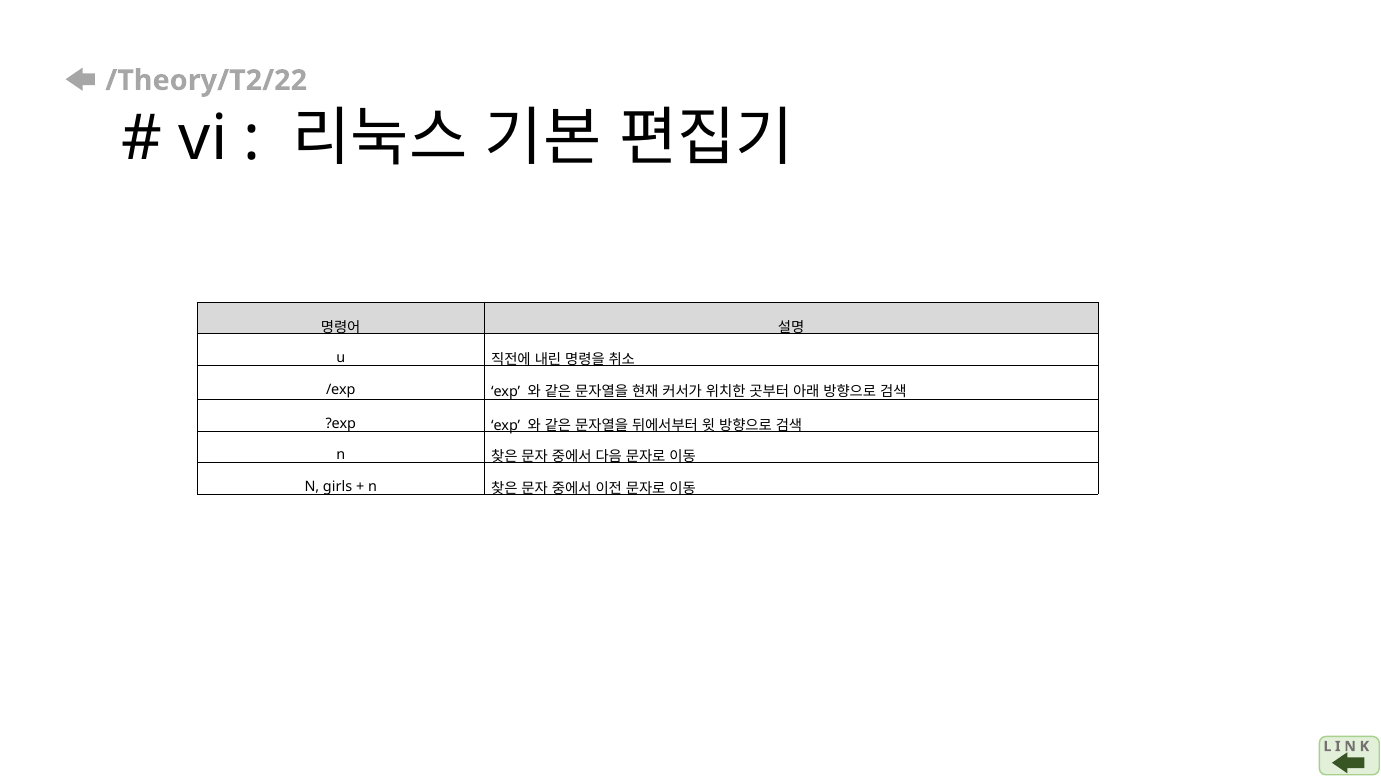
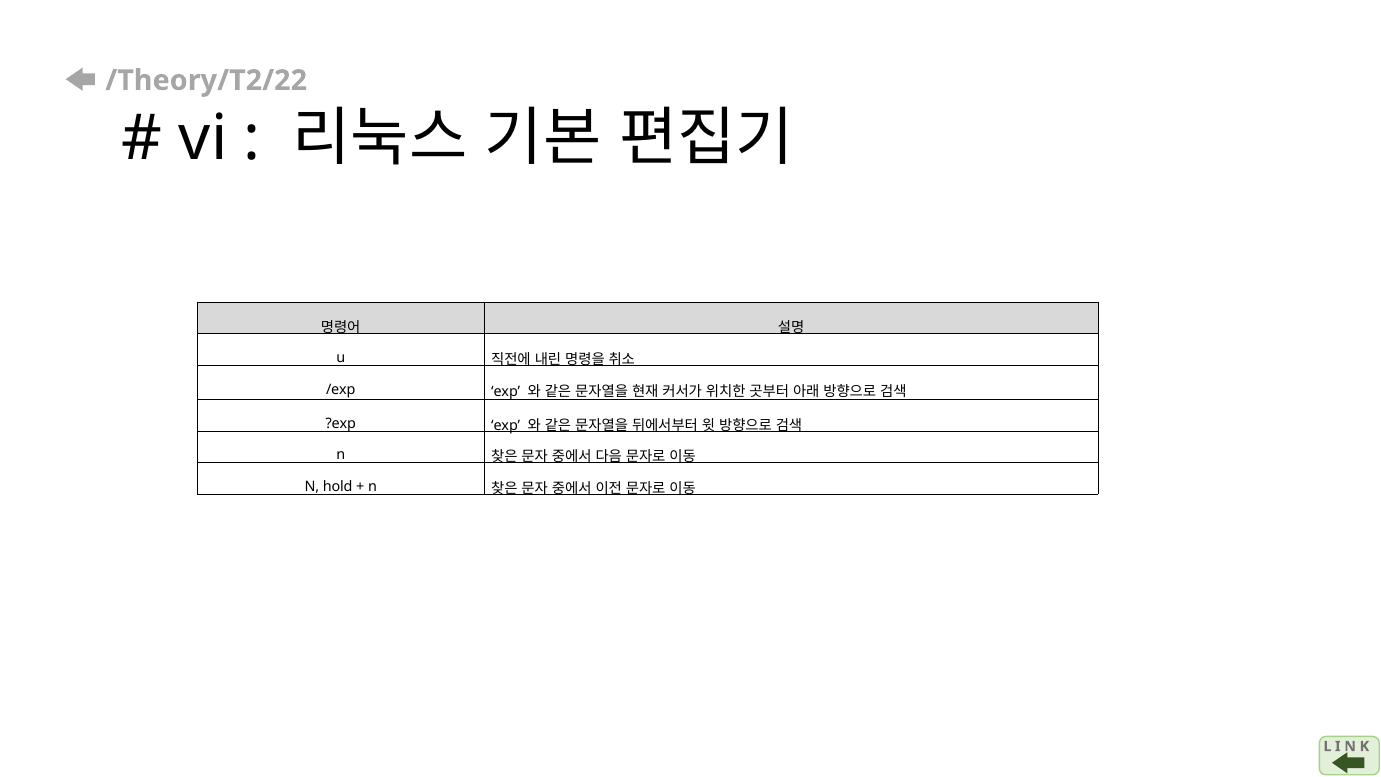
girls: girls -> hold (338, 487)
